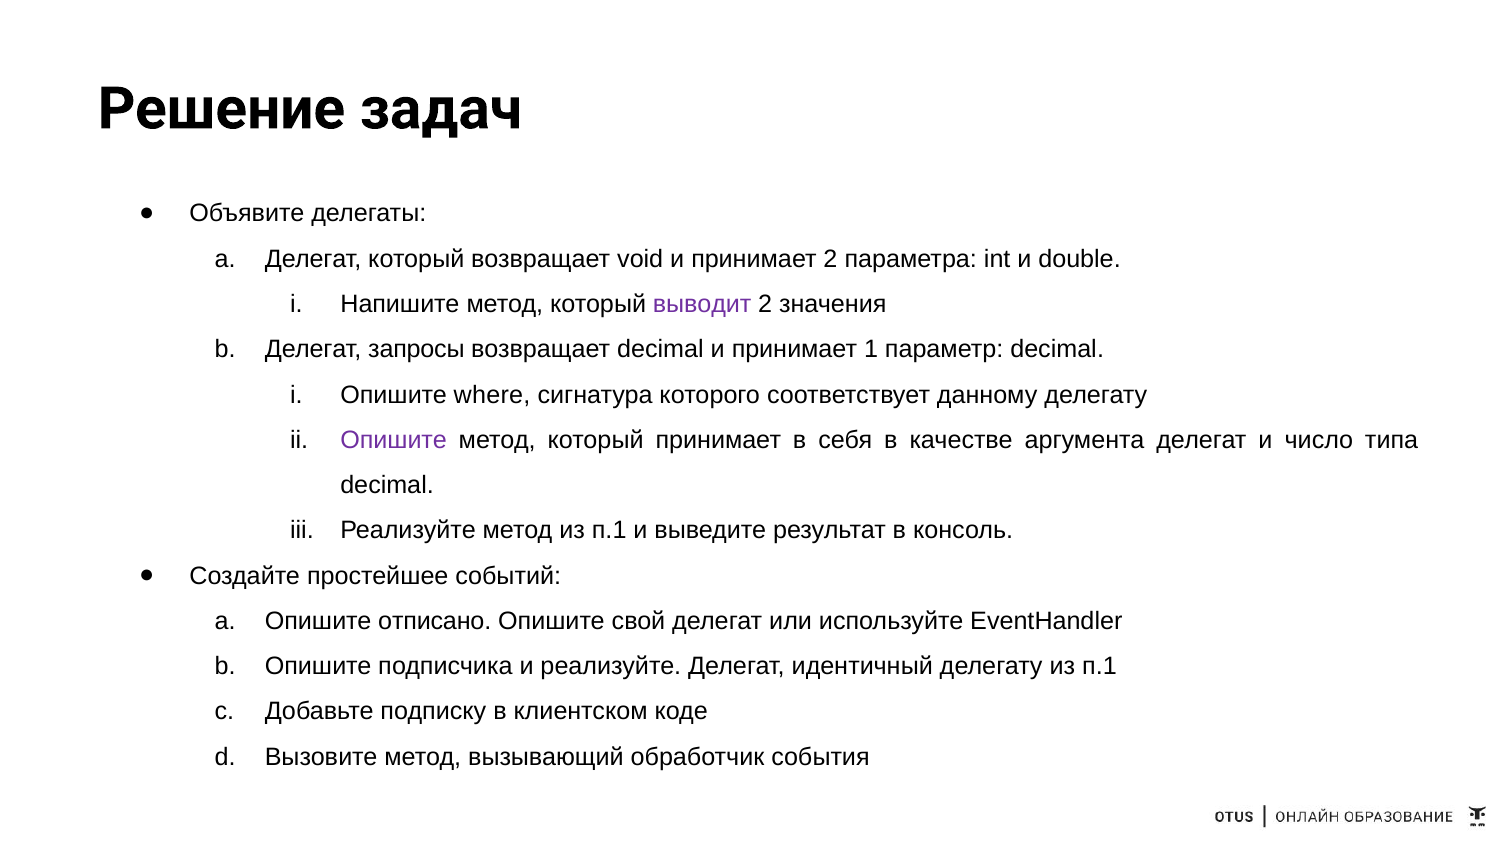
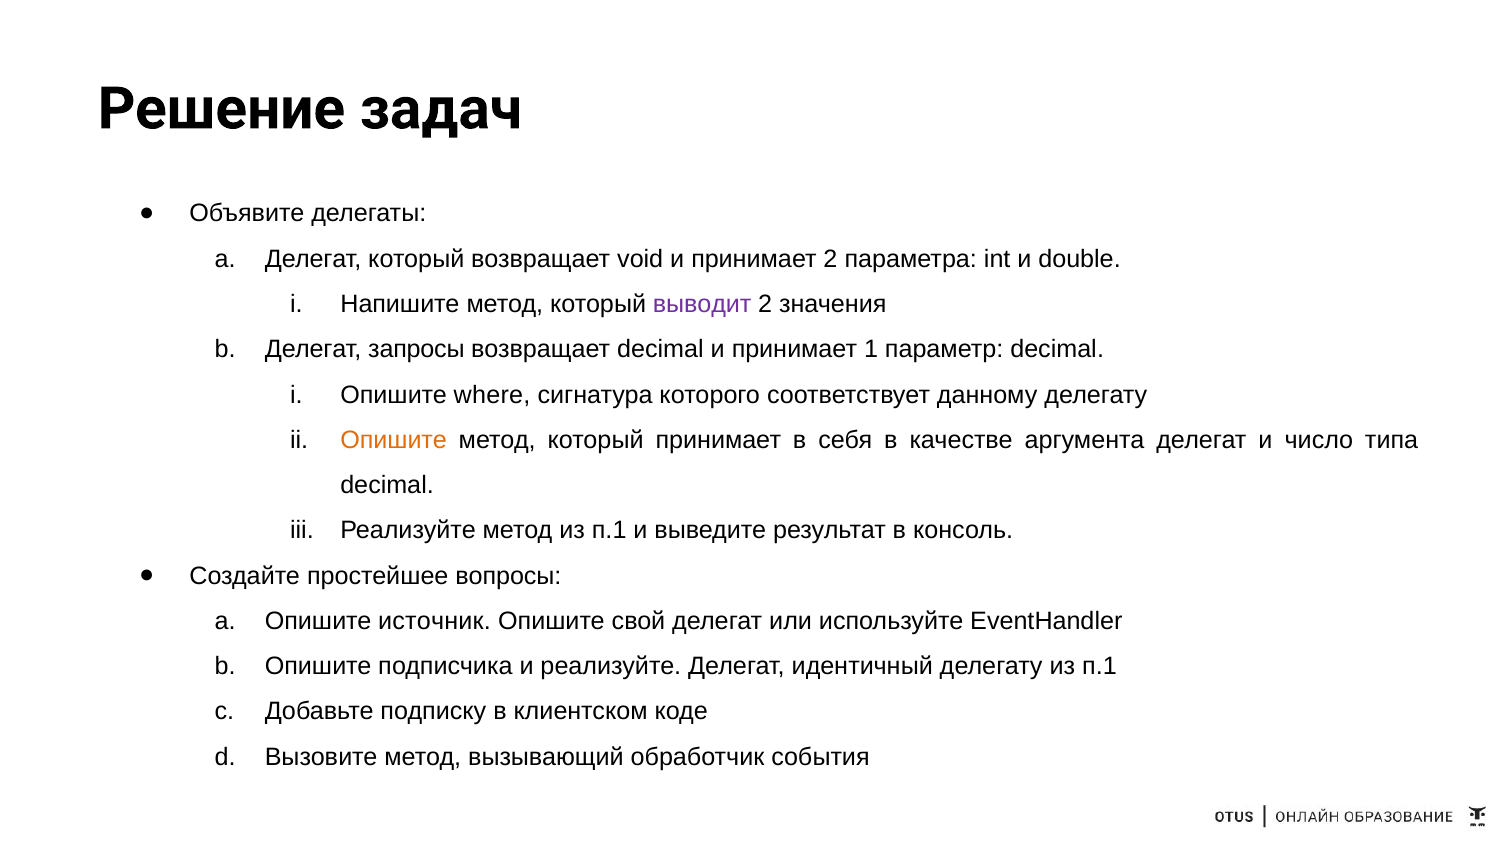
Опишите colour: purple -> orange (394, 440)
событий: событий -> вопросы (508, 576)
отписано: отписано -> источник (435, 621)
